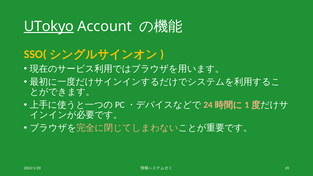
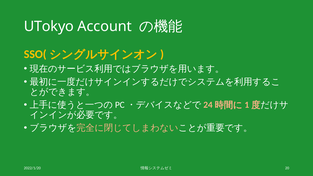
UTokyo underline: present -> none (49, 26)
